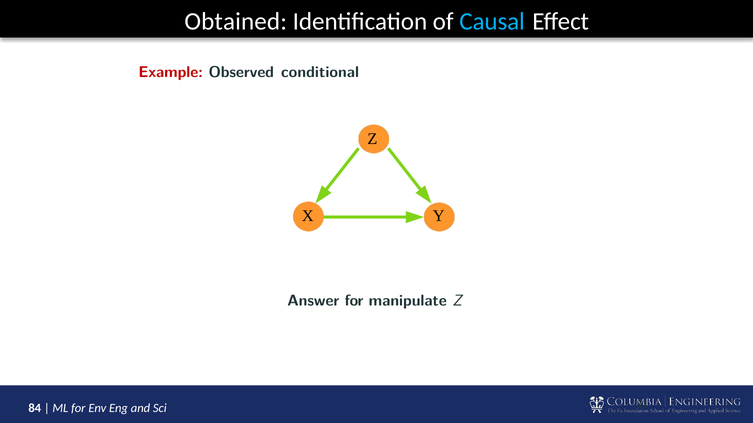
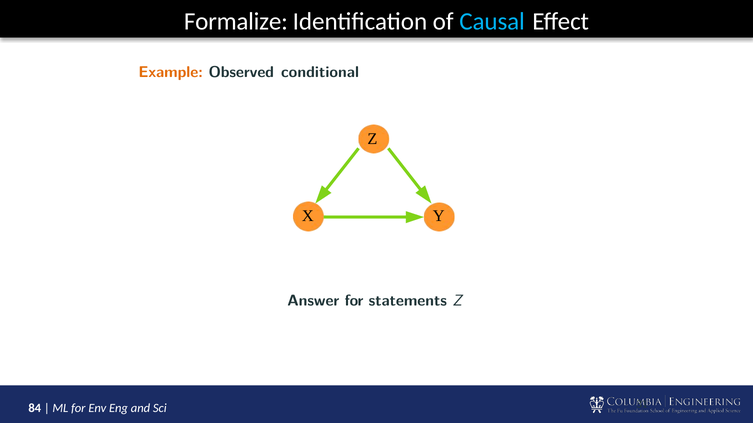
Obtained: Obtained -> Formalize (236, 21)
Example colour: red -> orange (171, 72)
manipulate: manipulate -> statements (408, 301)
